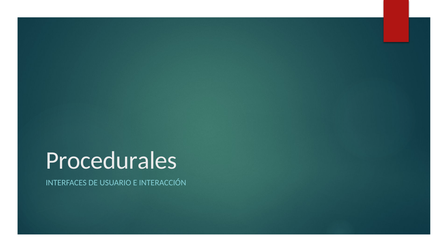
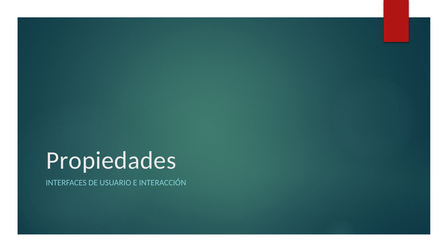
Procedurales: Procedurales -> Propiedades (111, 161)
